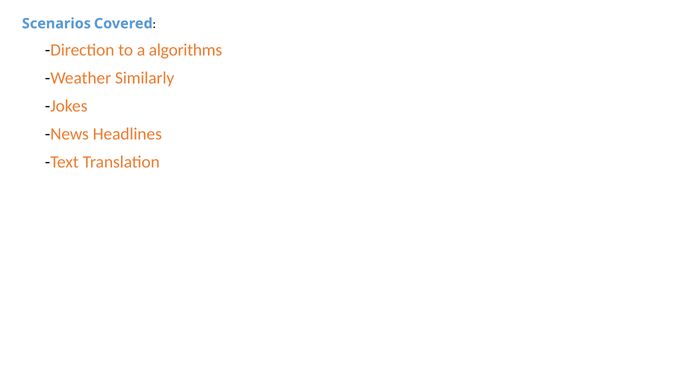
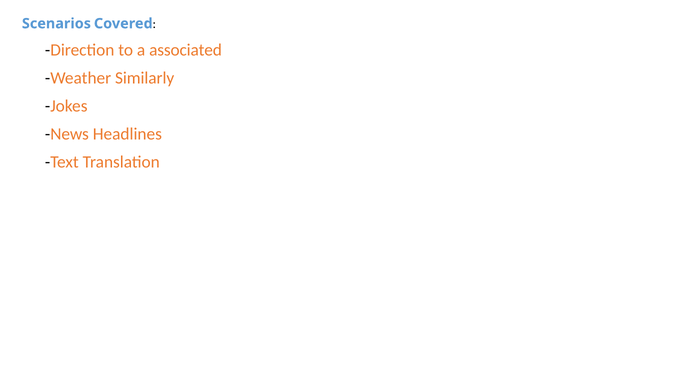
algorithms: algorithms -> associated (185, 50)
